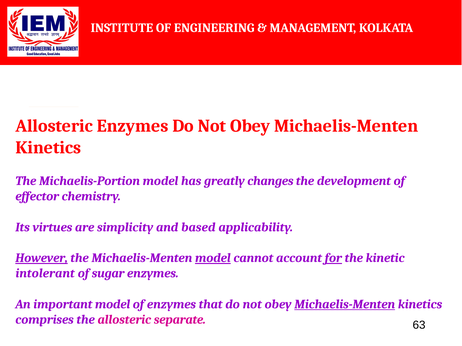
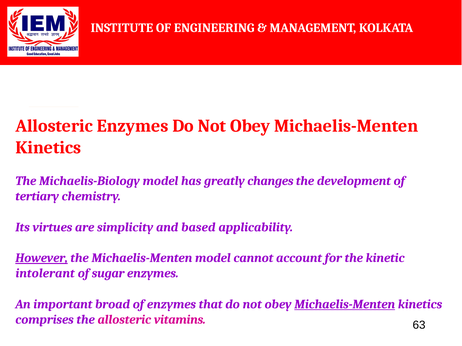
Michaelis-Portion: Michaelis-Portion -> Michaelis-Biology (90, 181)
effector: effector -> tertiary (37, 197)
model underline: present -> none (213, 258)
for underline: present -> none (333, 258)
important model: model -> broad (113, 305)
separate: separate -> vitamins (180, 320)
